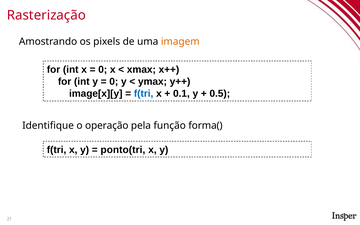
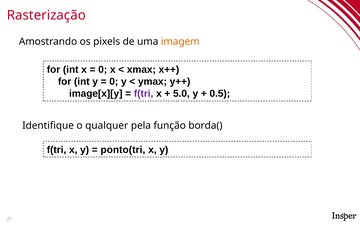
f(tri colour: blue -> purple (144, 94)
0.1: 0.1 -> 5.0 (181, 94)
operação: operação -> qualquer (107, 126)
forma(: forma( -> borda( (205, 126)
